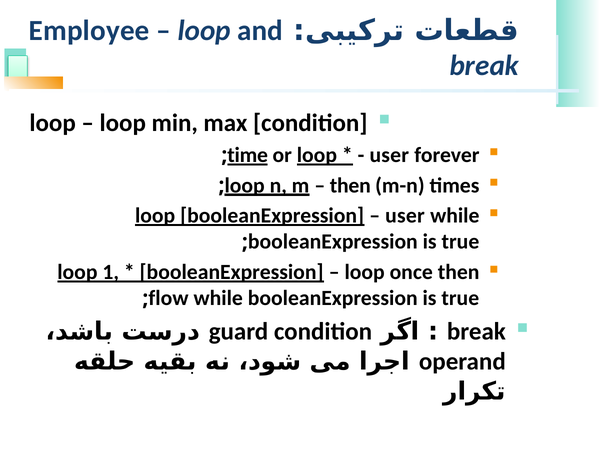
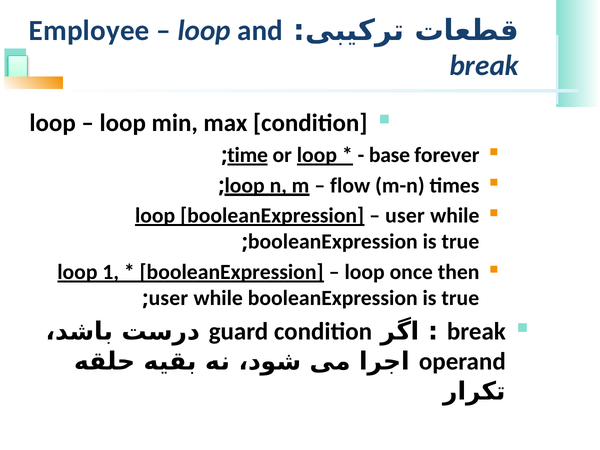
user: user -> base (389, 155)
then: then -> flow (350, 185)
flow: flow -> user (168, 298)
